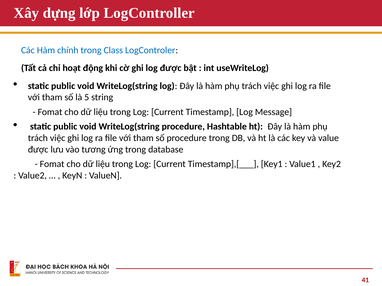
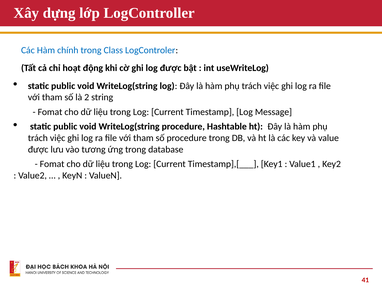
5: 5 -> 2 (87, 98)
